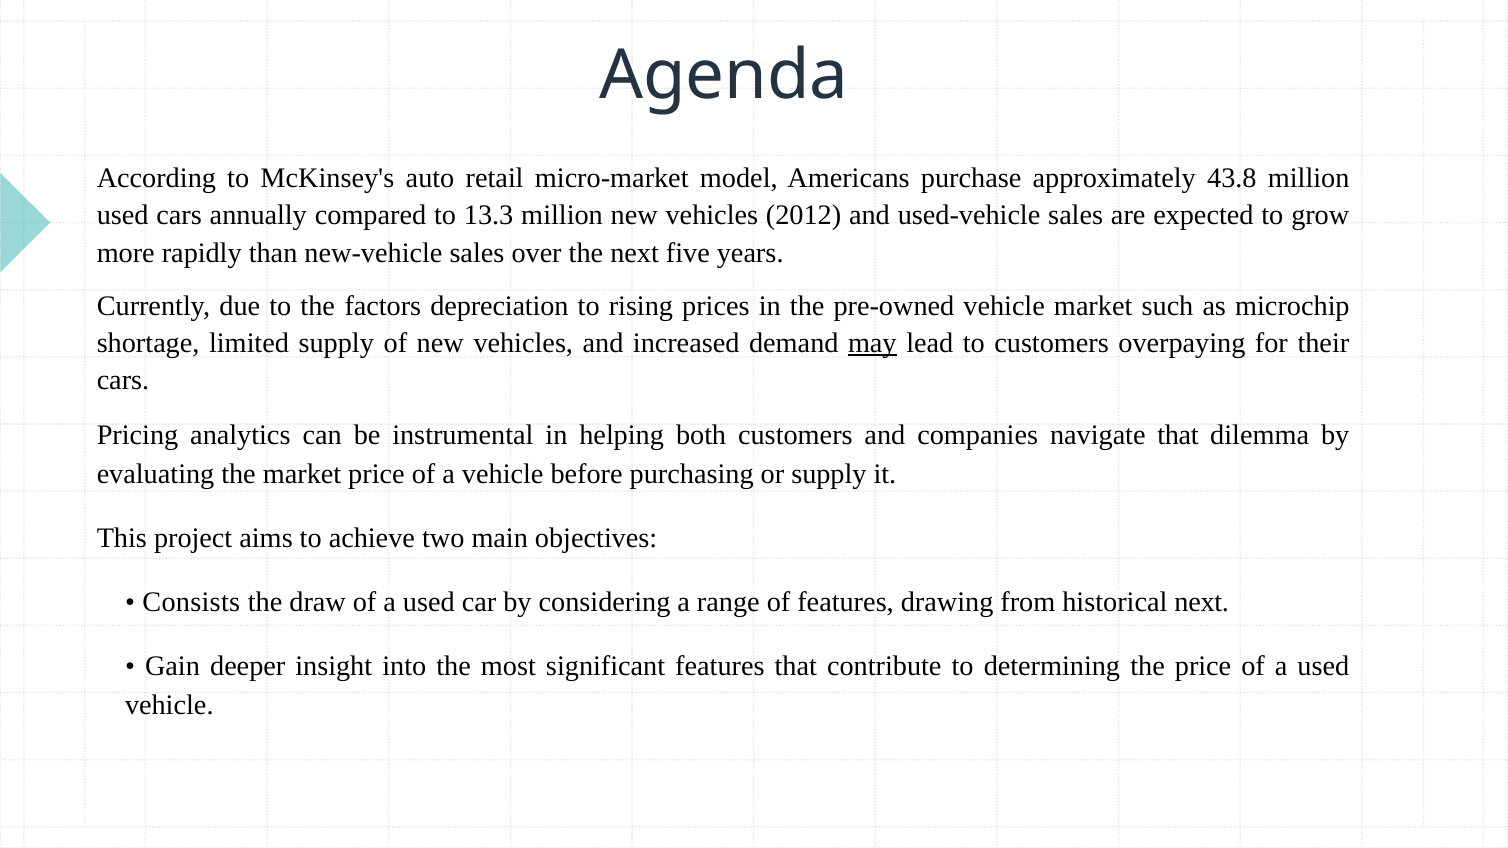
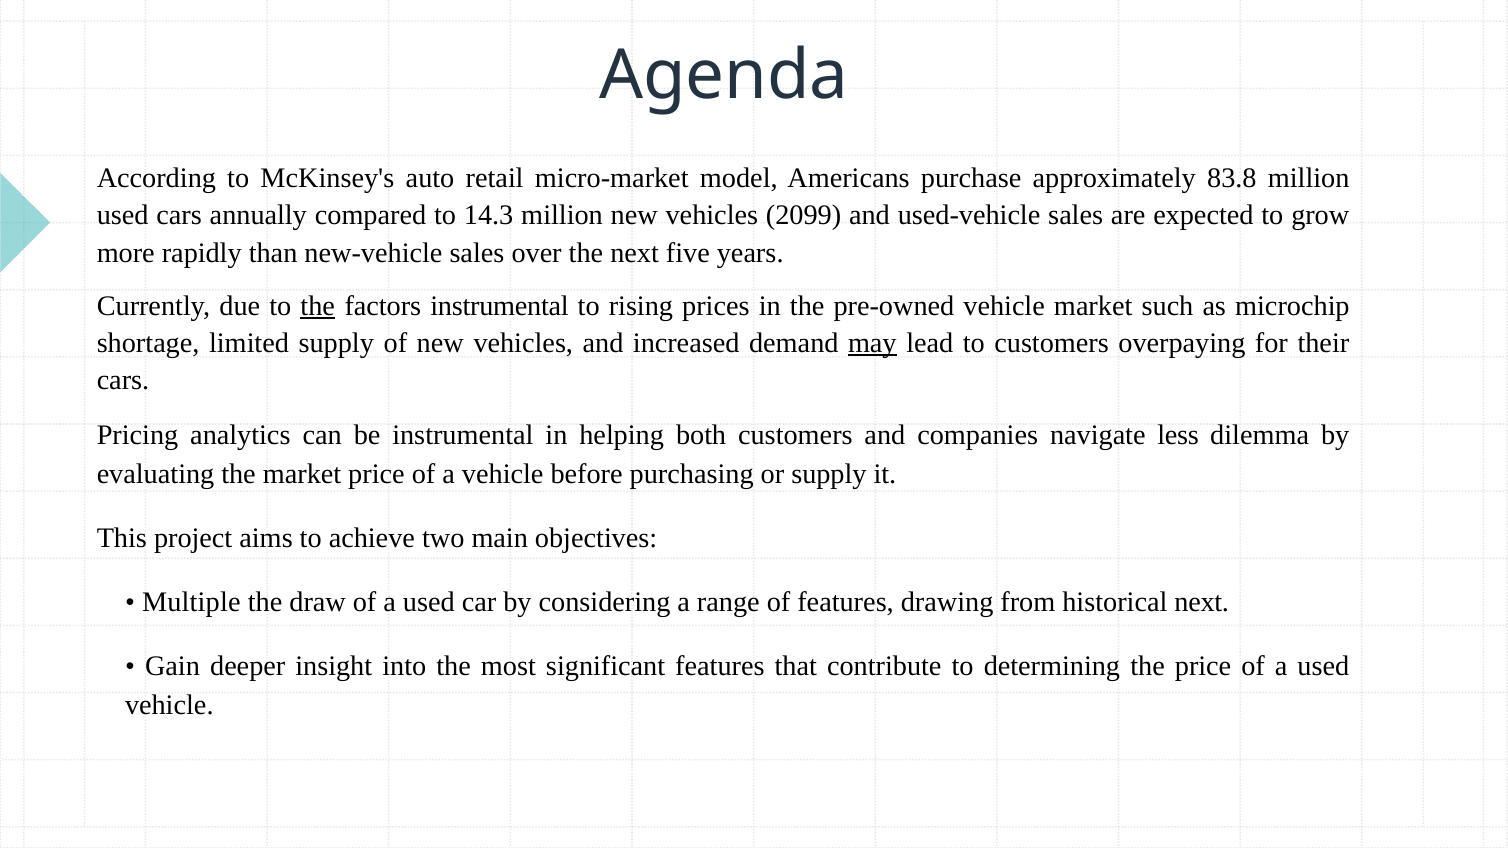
43.8: 43.8 -> 83.8 (1232, 178)
13.3: 13.3 -> 14.3 (489, 216)
2012: 2012 -> 2099 (804, 216)
the underline: none -> present (318, 306)
factors depreciation: depreciation -> instrumental (500, 306)
navigate that: that -> less (1178, 435)
Consists: Consists -> Multiple (191, 603)
